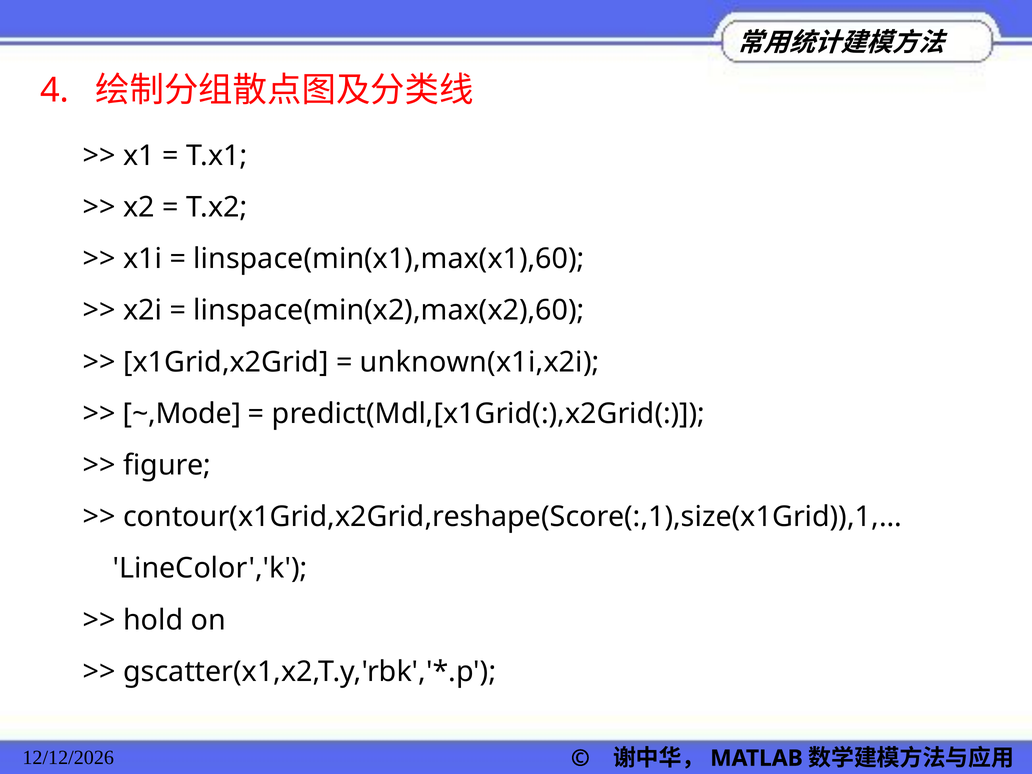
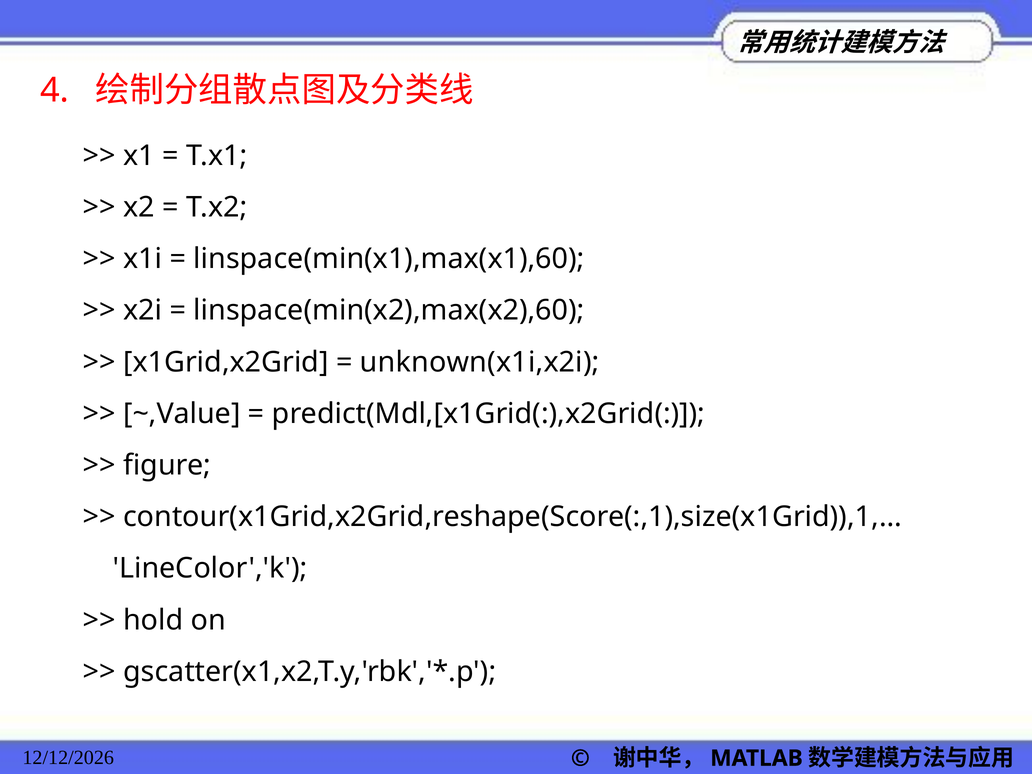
~,Mode: ~,Mode -> ~,Value (182, 414)
